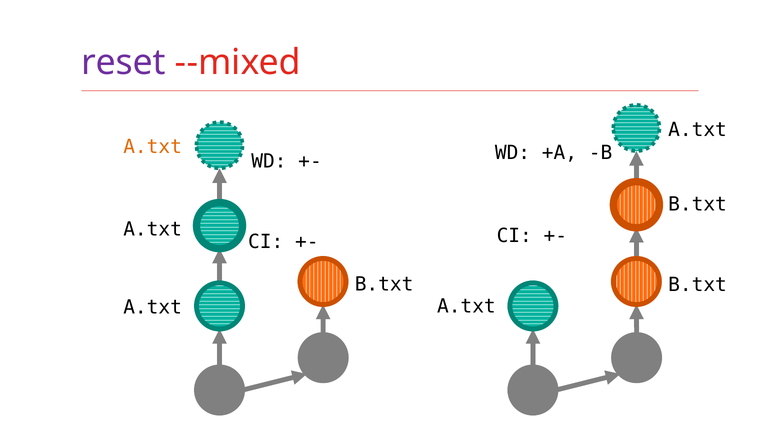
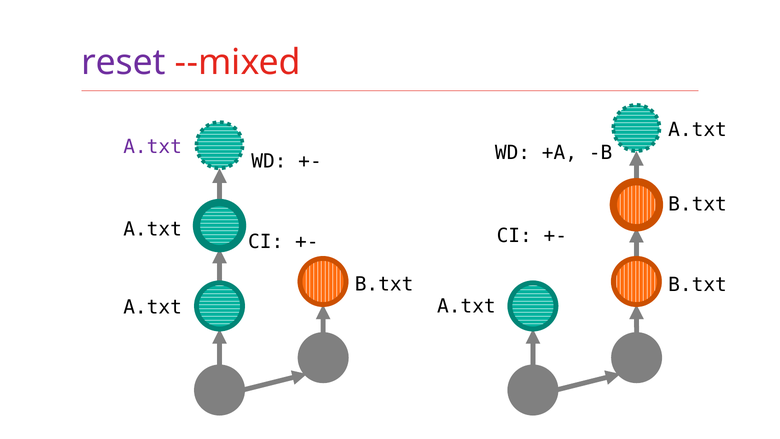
A.txt colour: orange -> purple (153, 147)
